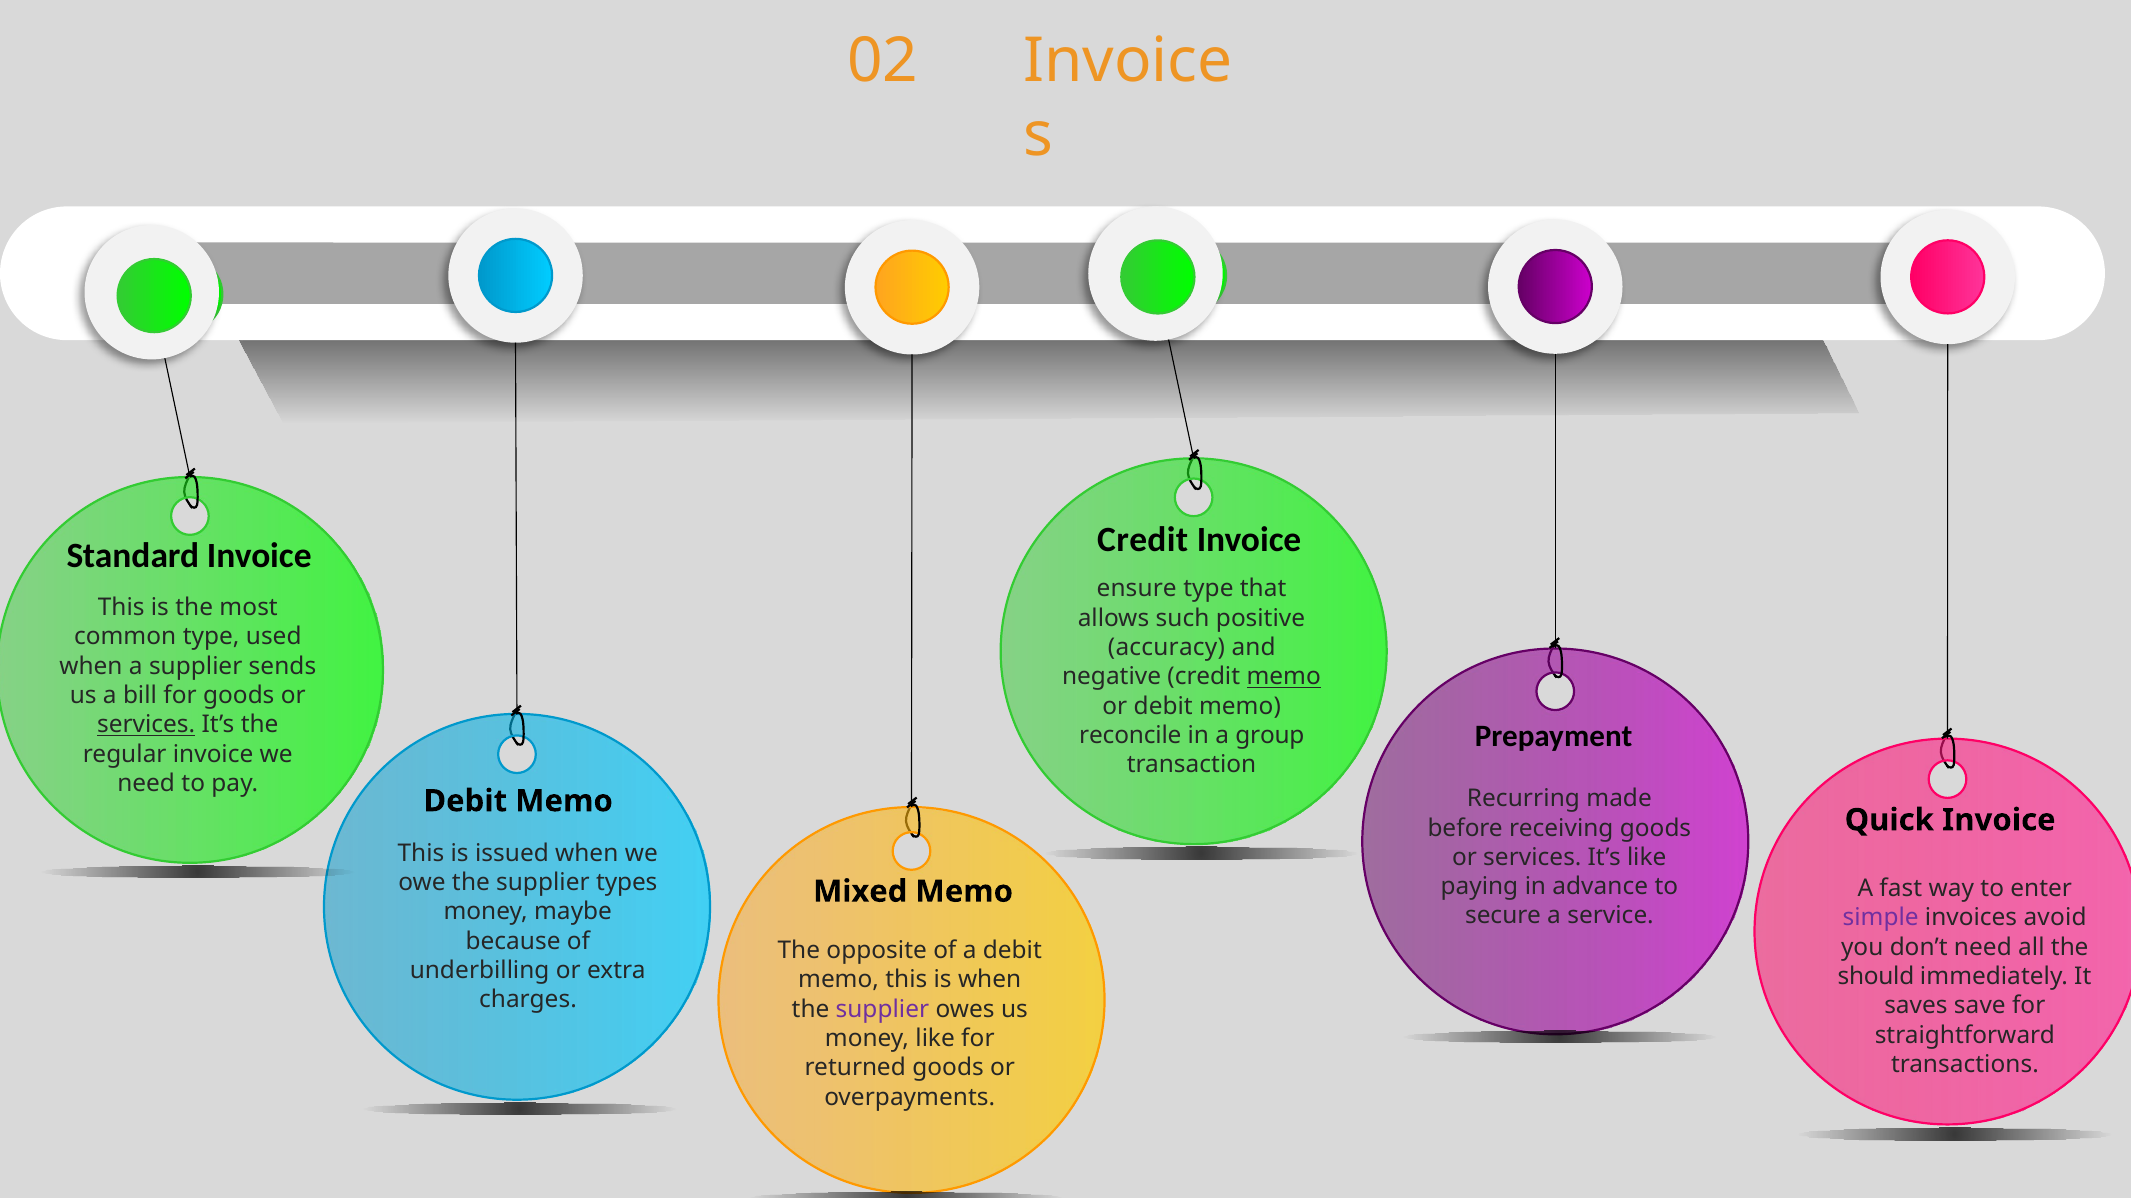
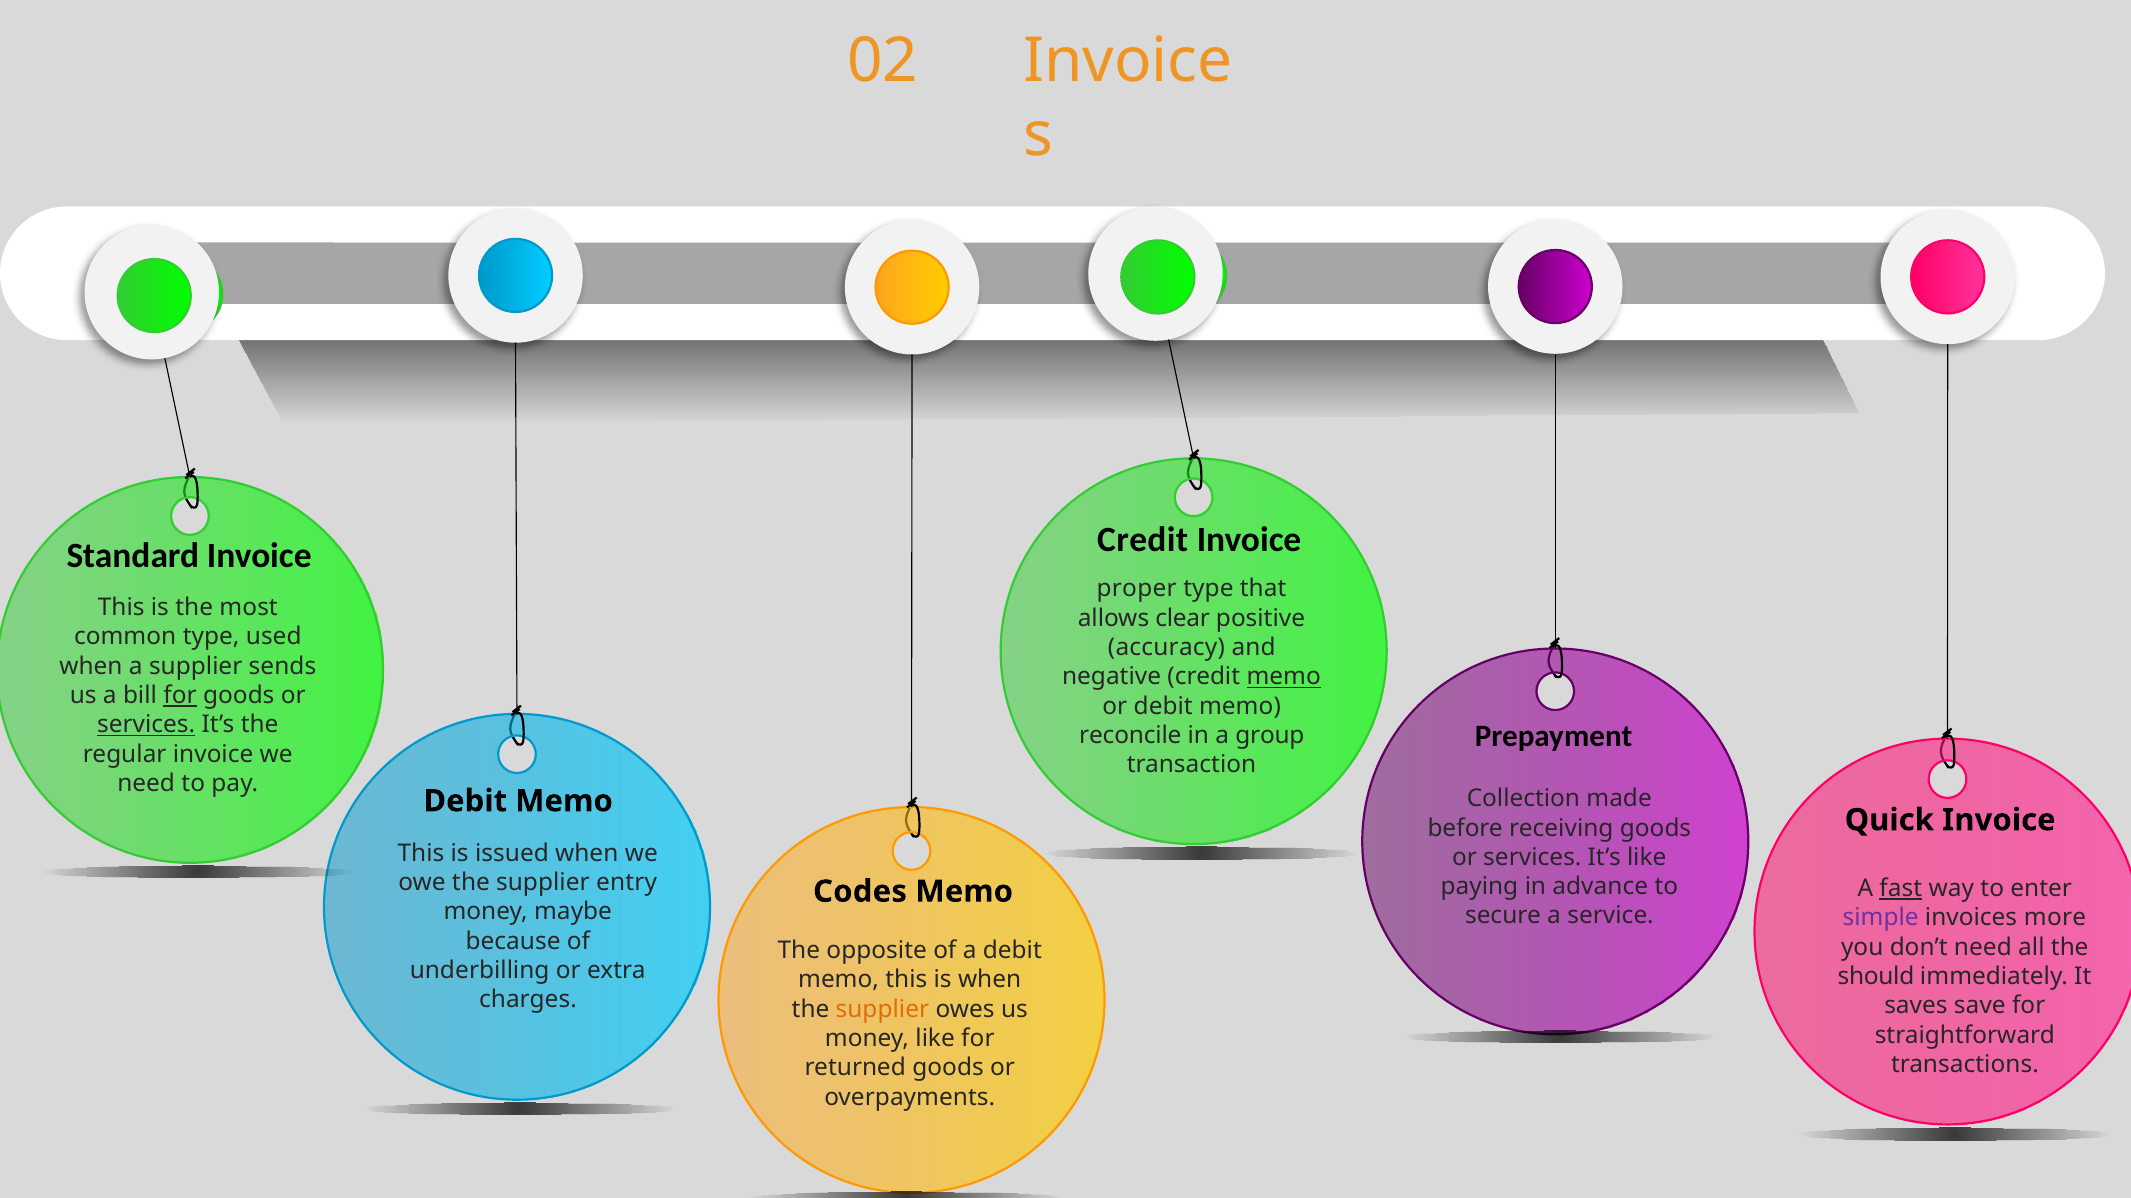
ensure: ensure -> proper (1137, 589)
such: such -> clear (1183, 619)
for underline: none -> present (180, 696)
Recurring: Recurring -> Collection (1523, 799)
types: types -> entry (627, 883)
fast underline: none -> present (1901, 889)
Mixed: Mixed -> Codes (860, 892)
avoid: avoid -> more (2055, 918)
supplier colour: purple -> orange (882, 1010)
